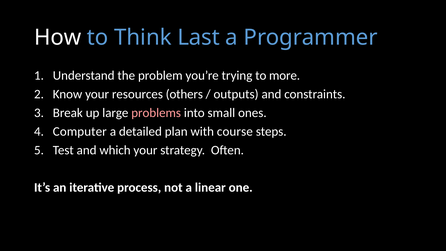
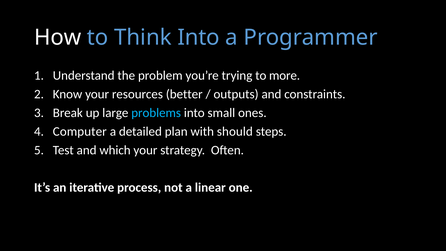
Think Last: Last -> Into (199, 37)
others: others -> better (184, 94)
problems colour: pink -> light blue (156, 113)
course: course -> should (235, 132)
